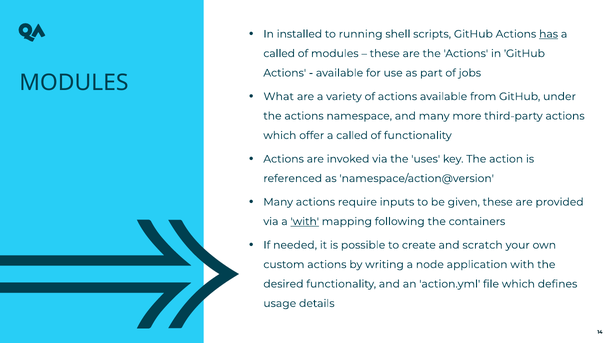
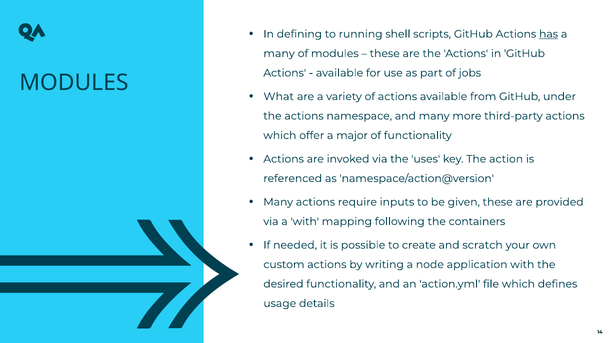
installed: installed -> defining (299, 34)
called: called -> many (279, 54)
offer a called: called -> major (352, 135)
with underline: present -> none (305, 222)
